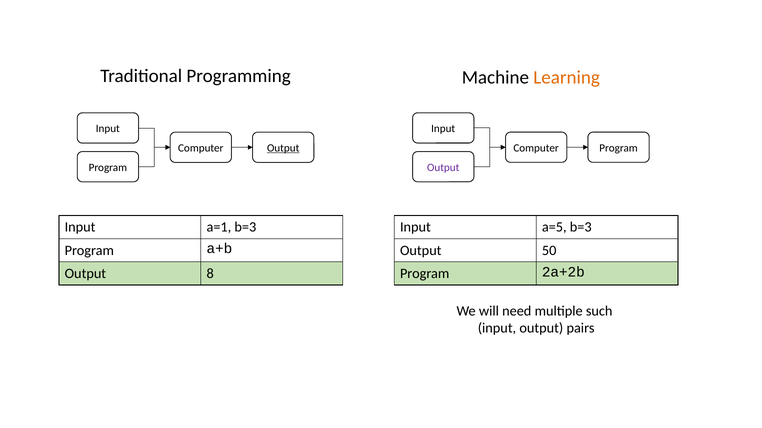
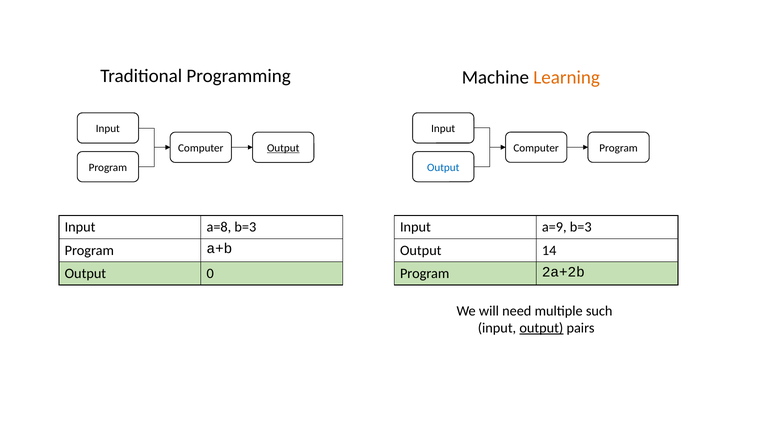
Output colour: purple -> blue (443, 168)
a=1: a=1 -> a=8 (219, 228)
a=5: a=5 -> a=9 (554, 228)
50: 50 -> 14 (549, 251)
8: 8 -> 0 (210, 274)
output underline: none -> present (541, 328)
